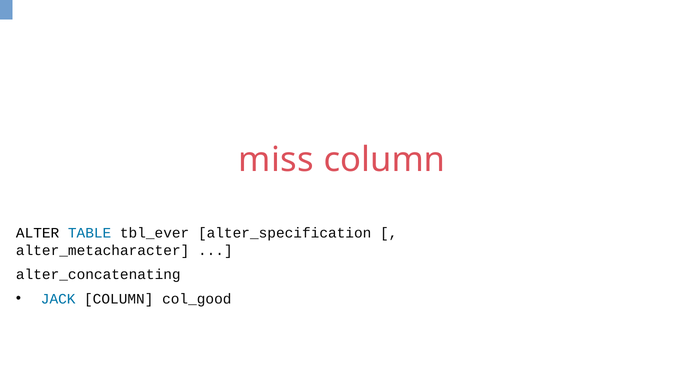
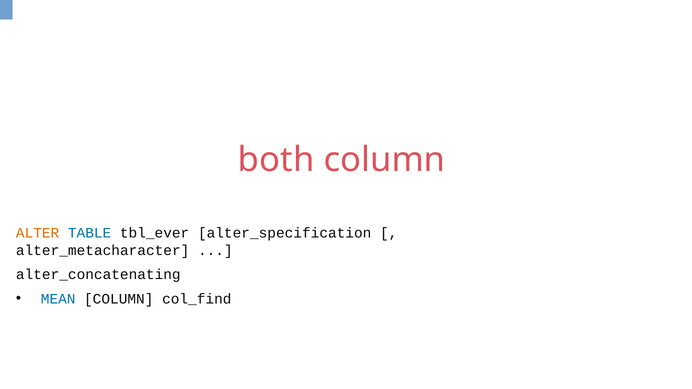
miss: miss -> both (276, 160)
ALTER colour: black -> orange (38, 233)
JACK: JACK -> MEAN (58, 299)
col_good: col_good -> col_find (197, 299)
